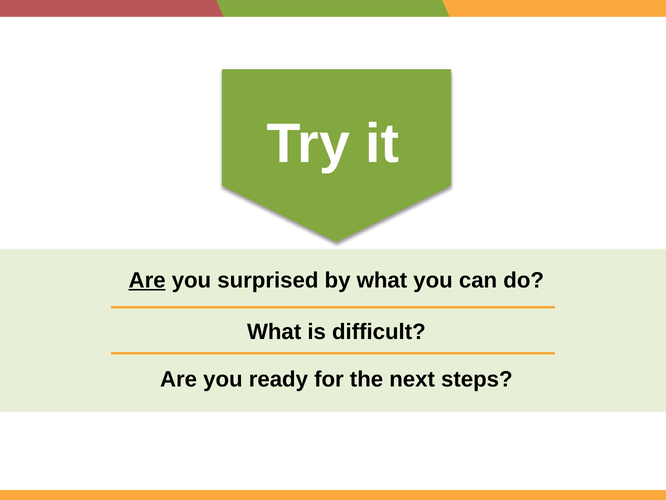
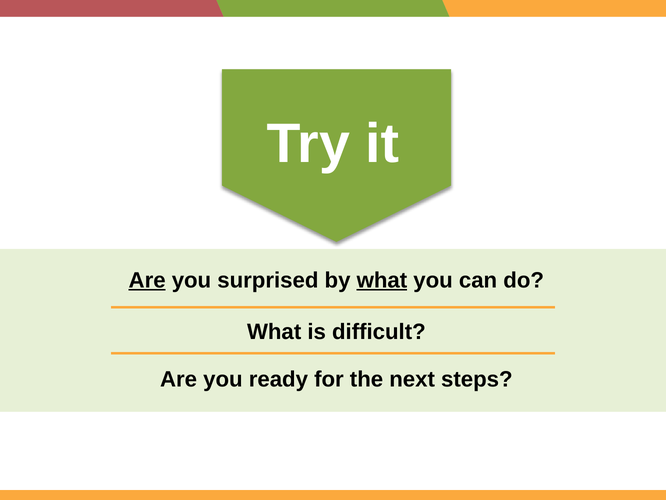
what underline: none -> present (382, 280)
